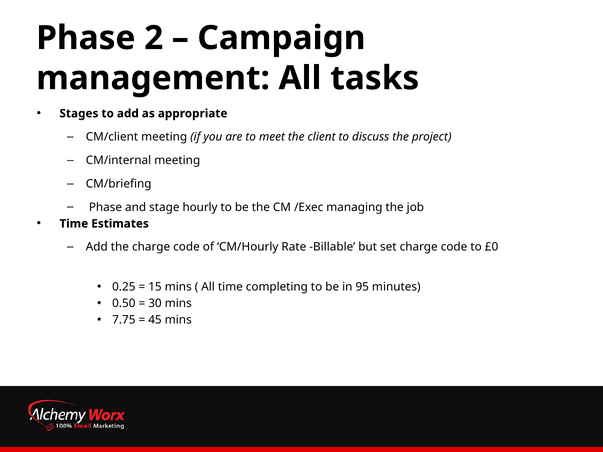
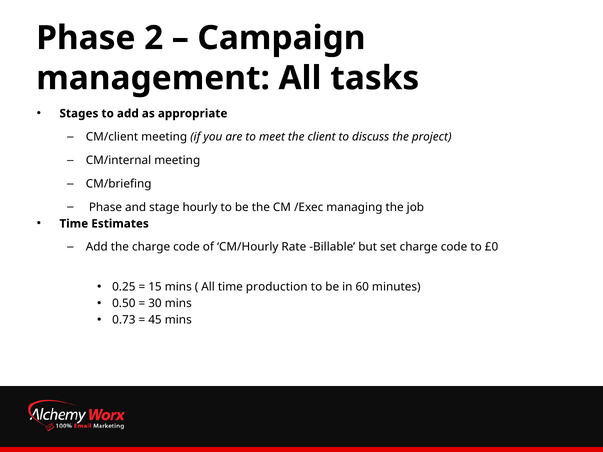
completing: completing -> production (277, 287)
95: 95 -> 60 (362, 287)
7.75: 7.75 -> 0.73 (124, 320)
